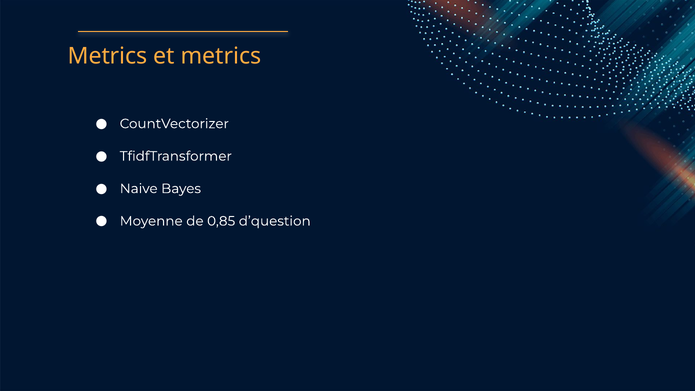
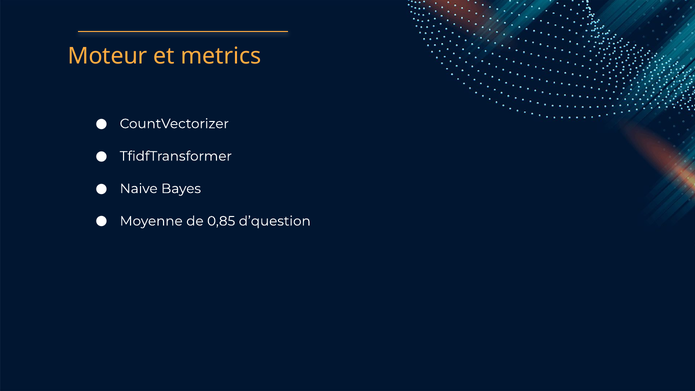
Metrics: Metrics -> Moteur (108, 56)
